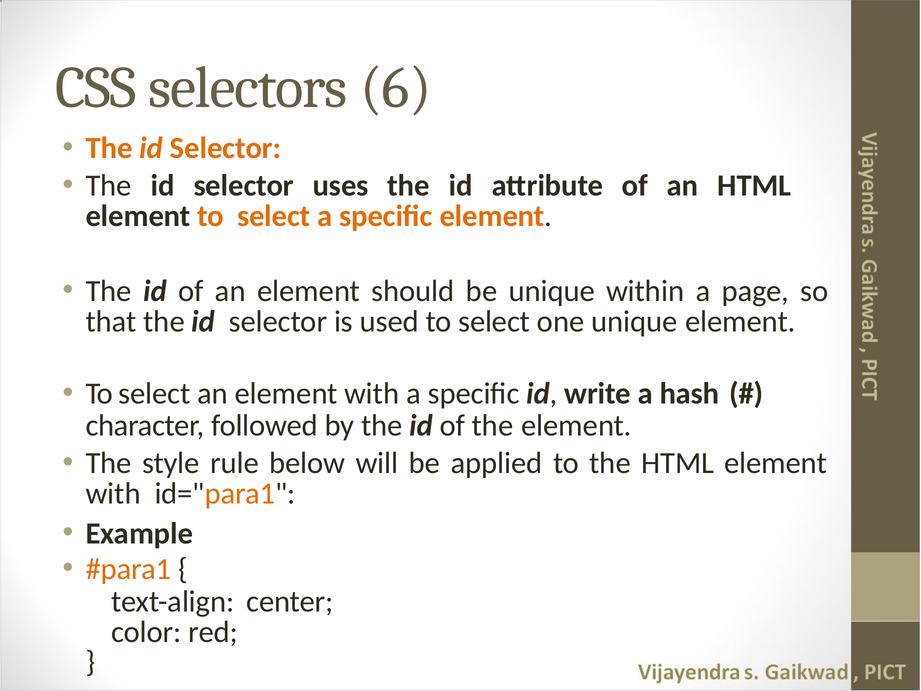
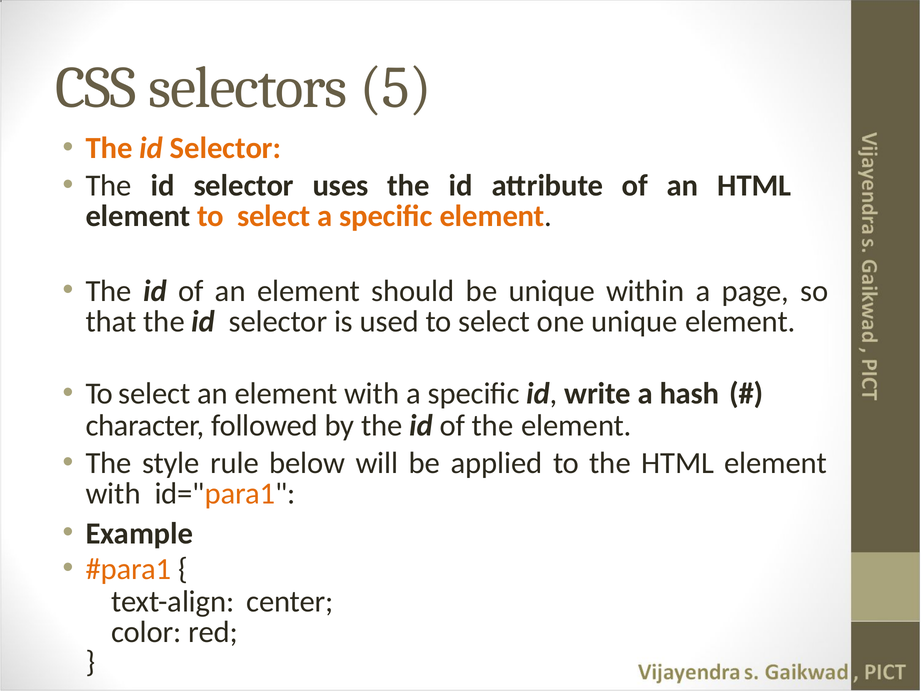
6: 6 -> 5 (396, 88)
